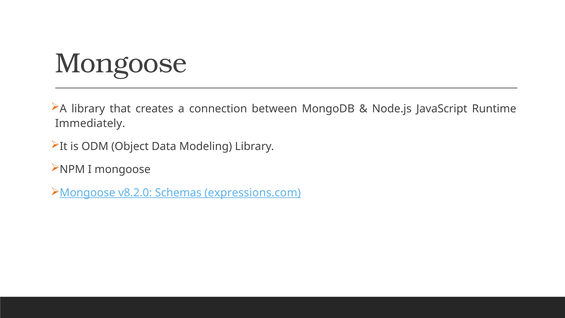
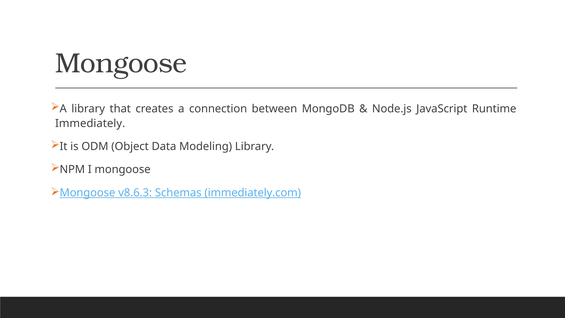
v8.2.0: v8.2.0 -> v8.6.3 (135, 193)
expressions.com: expressions.com -> immediately.com (253, 193)
